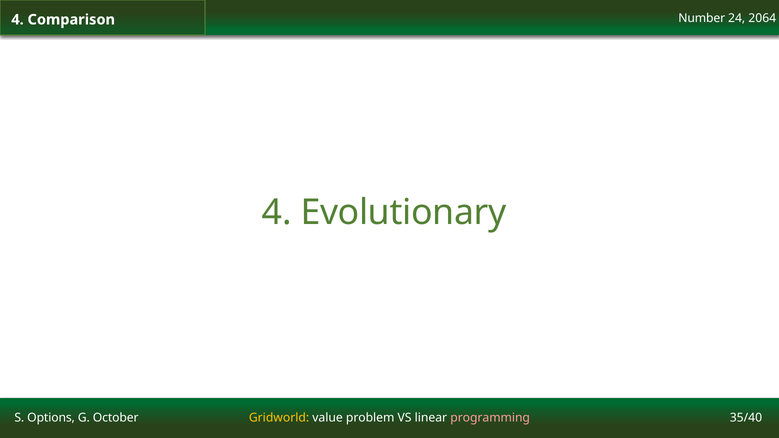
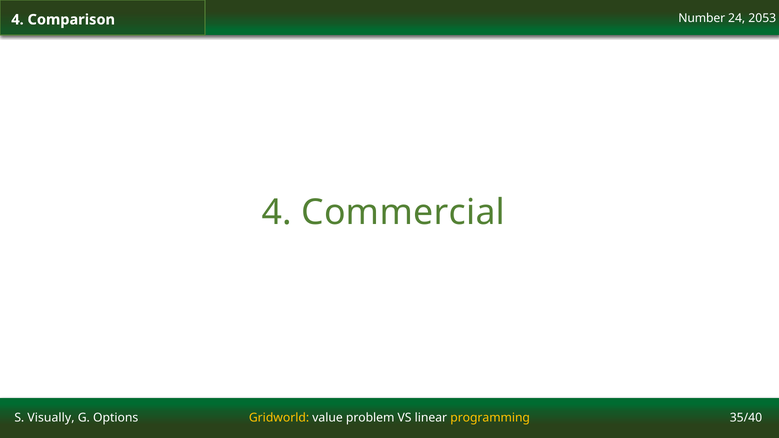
2064: 2064 -> 2053 (762, 18)
Evolutionary: Evolutionary -> Commercial (403, 213)
Options: Options -> Visually (51, 418)
October: October -> Options (116, 418)
programming colour: pink -> yellow (490, 418)
